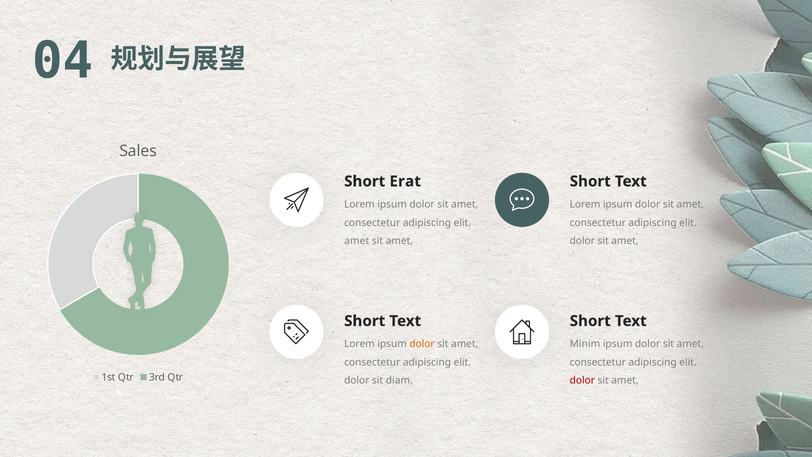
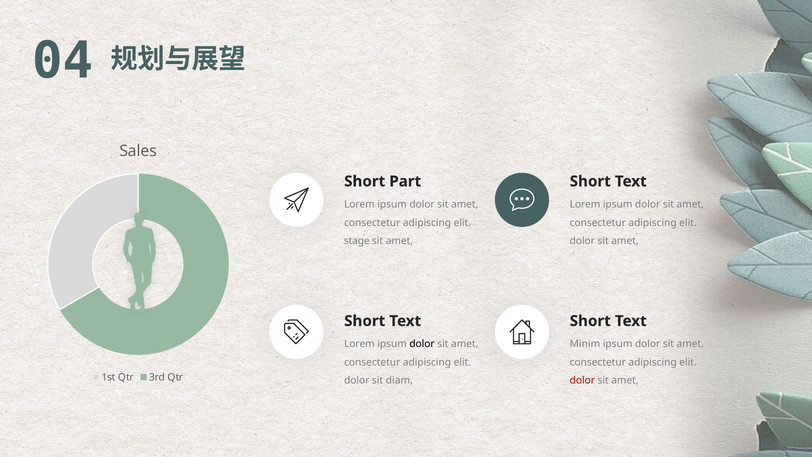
Erat: Erat -> Part (405, 181)
amet: amet -> stage (357, 241)
dolor colour: orange -> black (422, 344)
